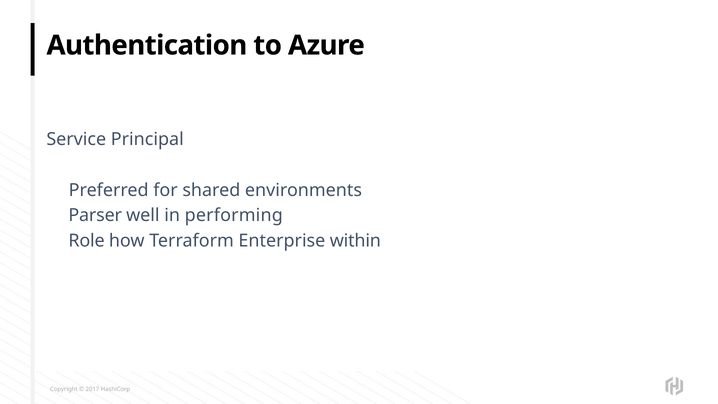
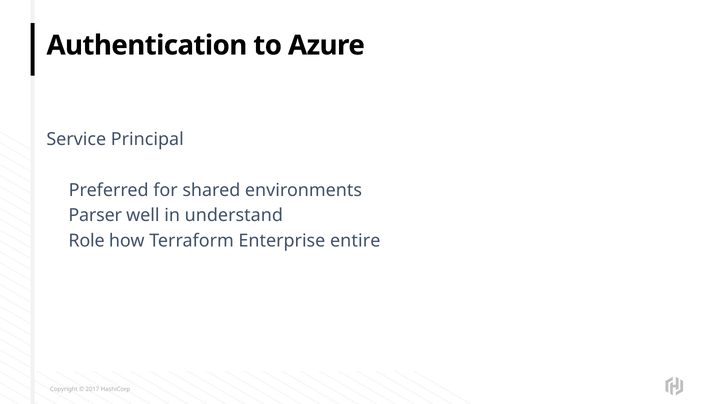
performing: performing -> understand (234, 215)
within: within -> entire (355, 241)
